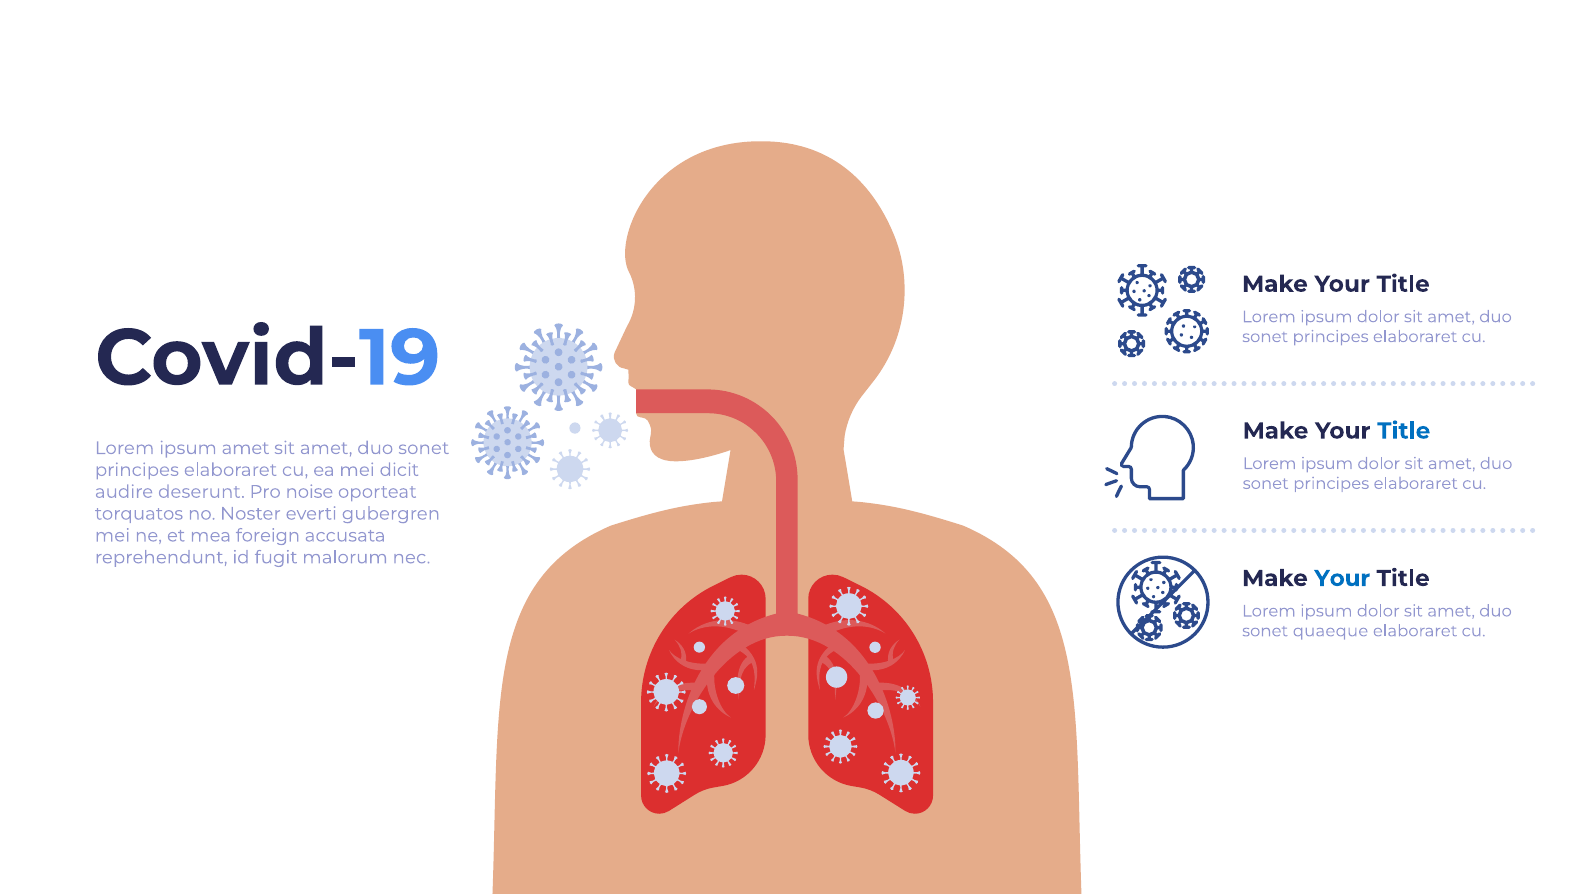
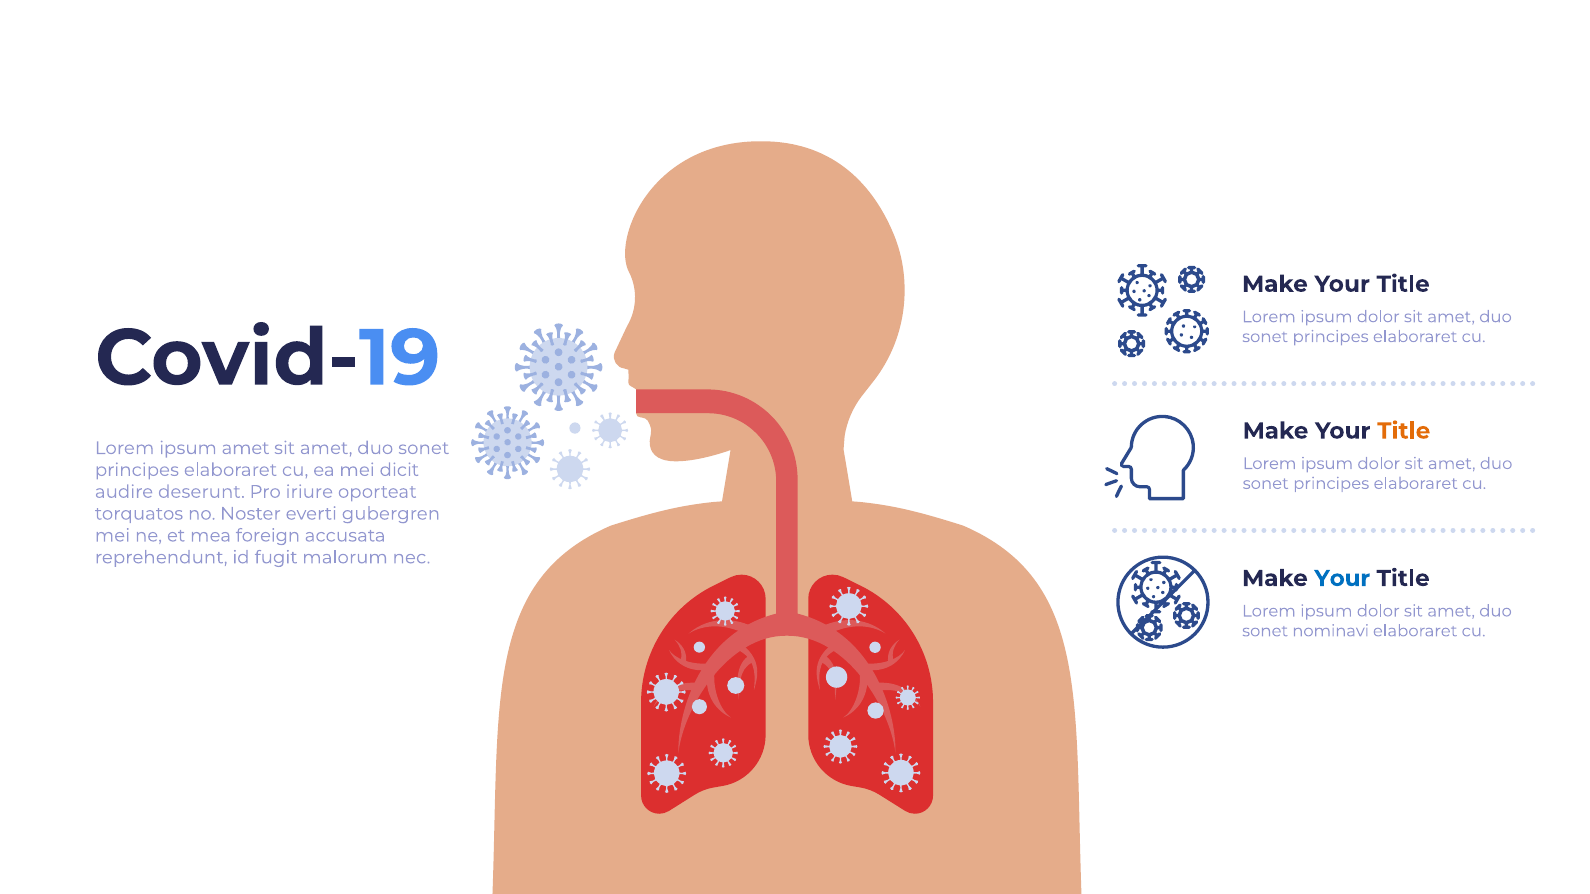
Title colour: blue -> orange (1404, 431)
noise: noise -> iriure (309, 492)
quaeque: quaeque -> nominavi (1331, 631)
